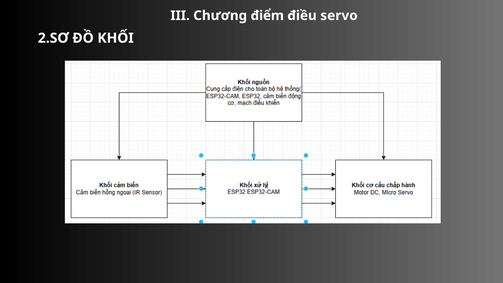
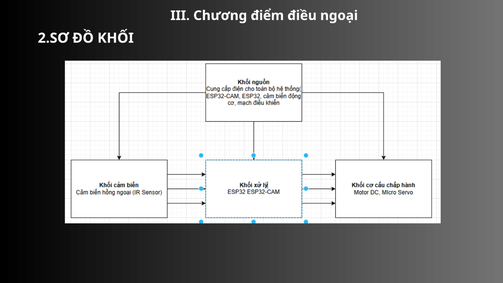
servo: servo -> ngoại (339, 16)
